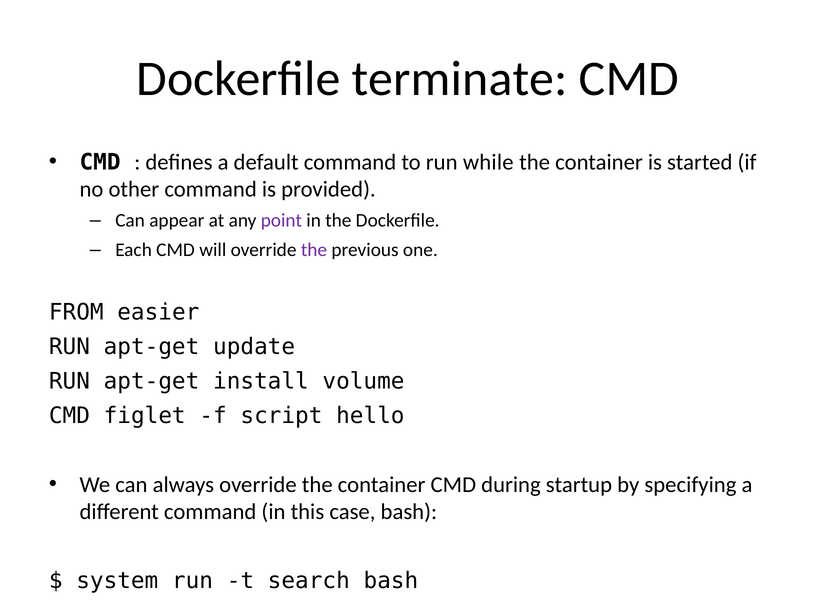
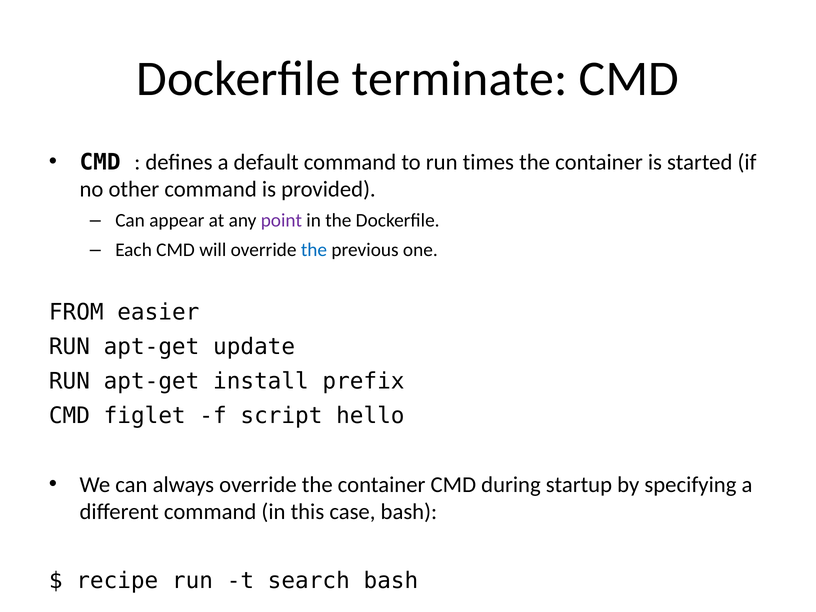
while: while -> times (488, 162)
the colour: purple -> blue (314, 250)
volume: volume -> prefix (363, 381)
system: system -> recipe (117, 581)
